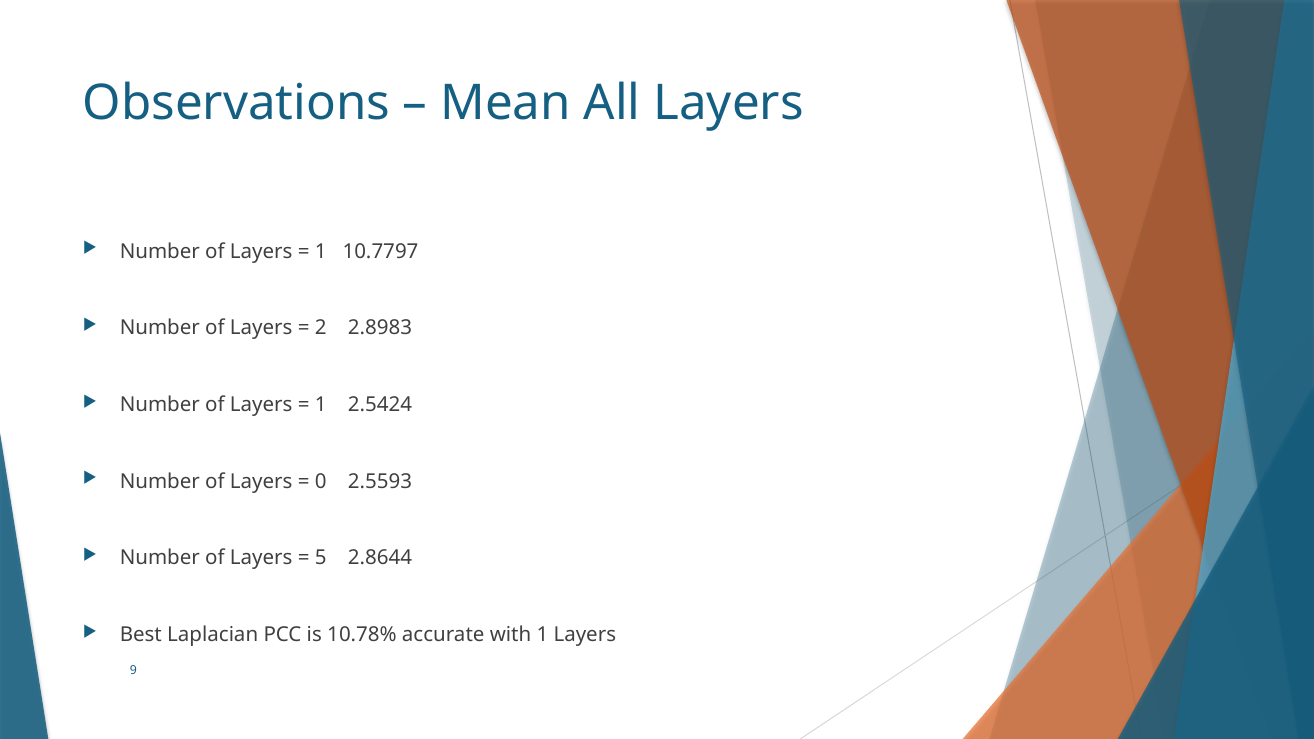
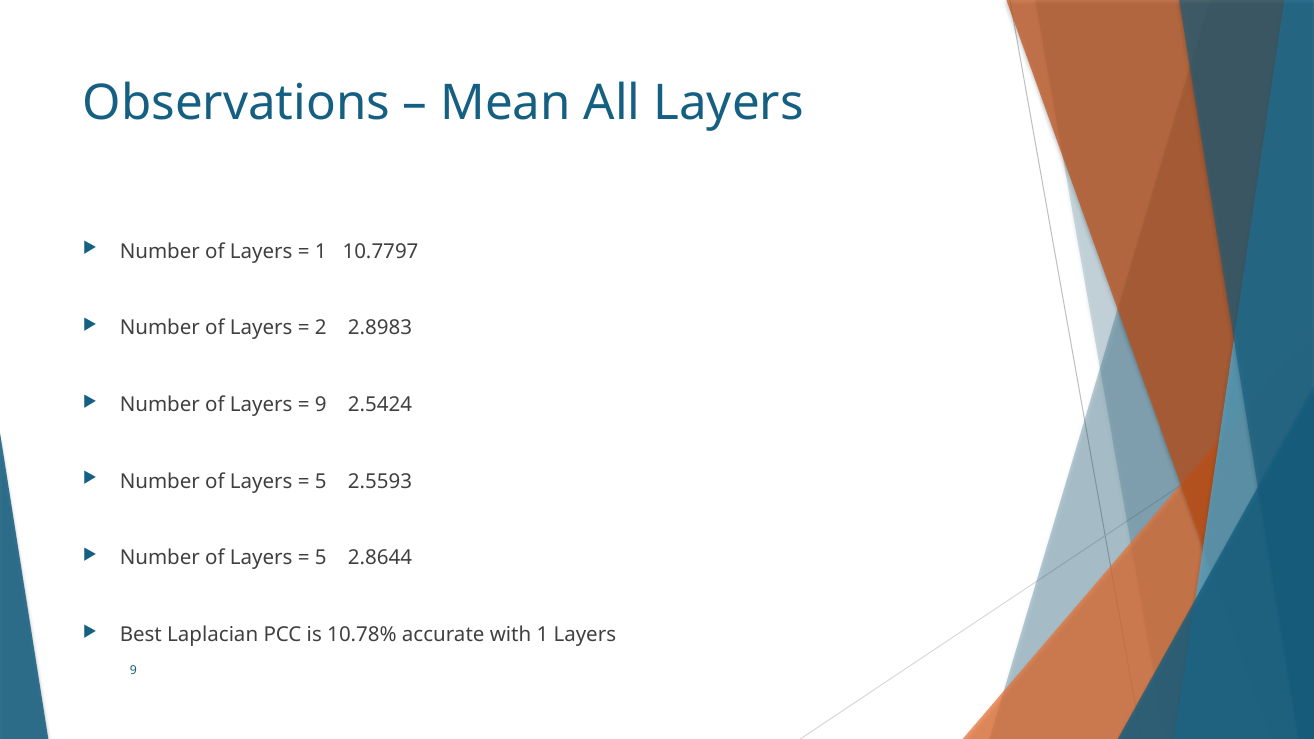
1: 1 -> 9 (321, 405)
0: 0 -> 5 (321, 482)
